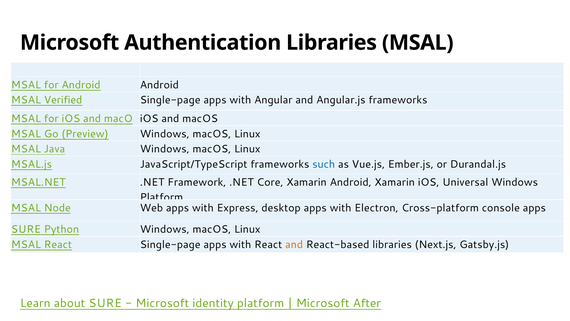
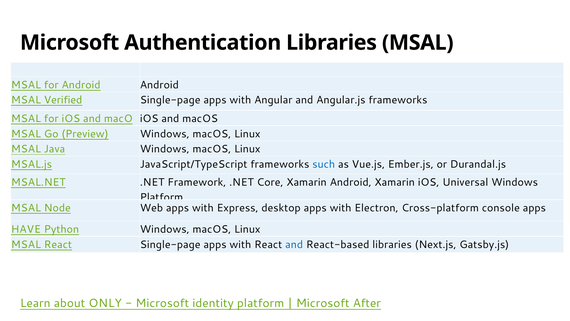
SURE: SURE -> HAVE (26, 229)
and colour: orange -> blue (294, 244)
about SURE: SURE -> ONLY (105, 303)
